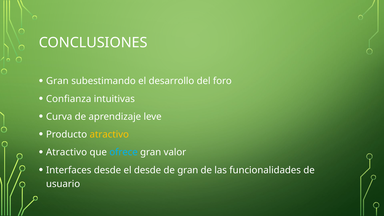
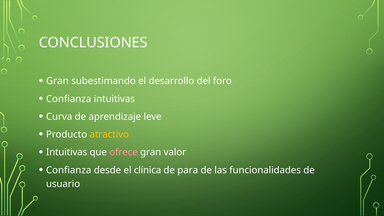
Atractivo: Atractivo -> Intuitivas (67, 152)
ofrece colour: light blue -> pink (124, 152)
Interfaces: Interfaces -> Confianza (69, 170)
el desde: desde -> clínica (148, 170)
de gran: gran -> para (188, 170)
